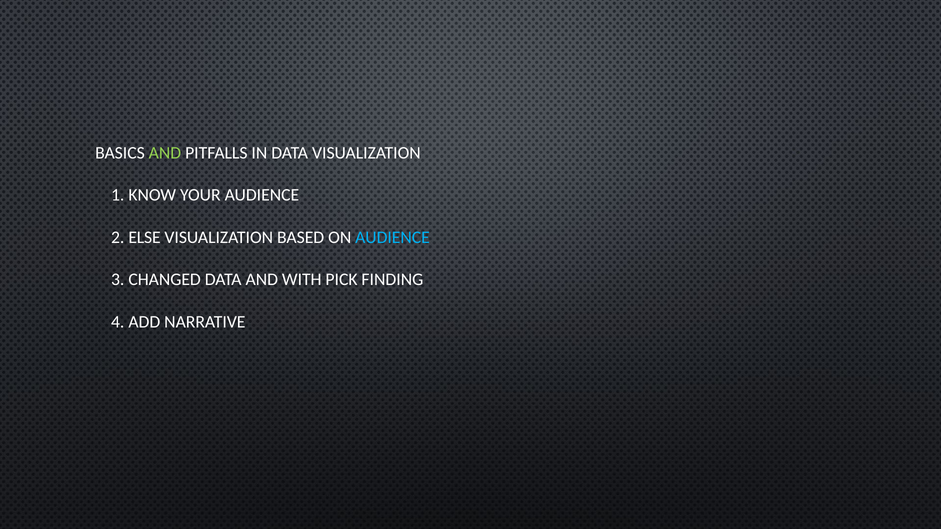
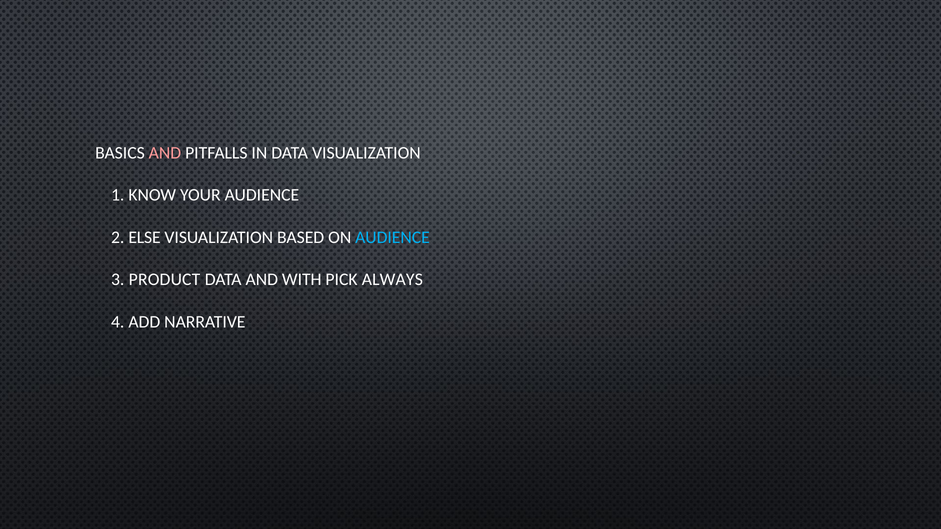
AND colour: light green -> pink (165, 153)
CHANGED: CHANGED -> PRODUCT (165, 280)
FINDING: FINDING -> ALWAYS (392, 280)
